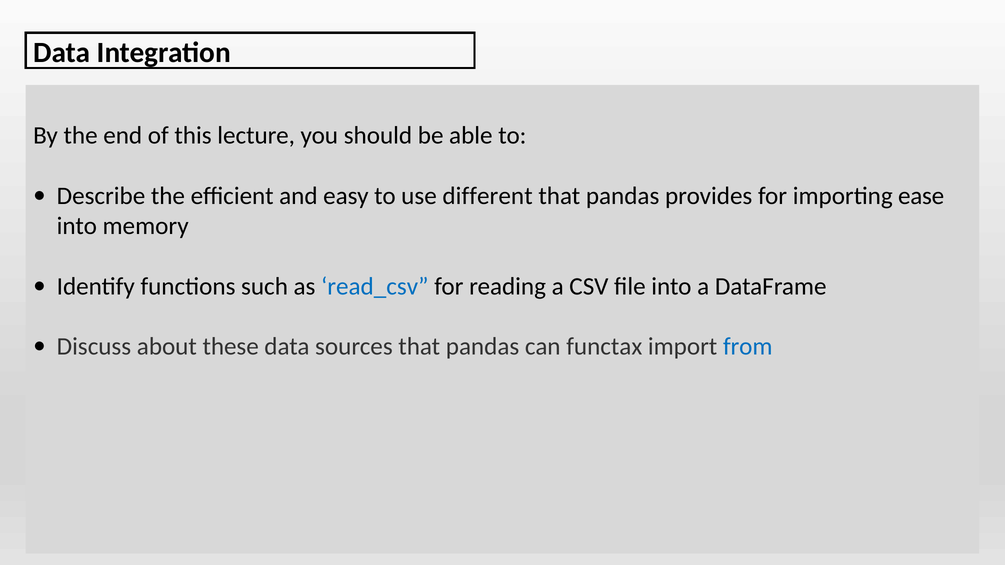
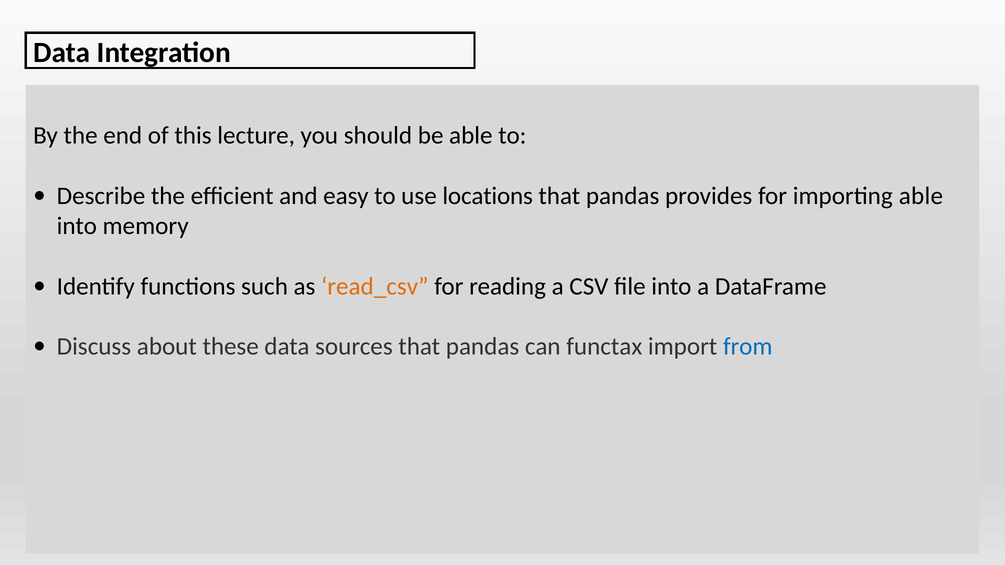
different: different -> locations (488, 196)
importing ease: ease -> able (921, 196)
read_csv colour: blue -> orange (375, 286)
